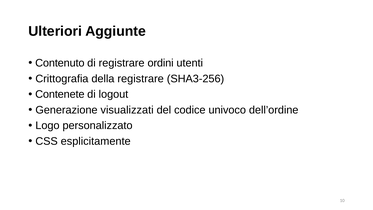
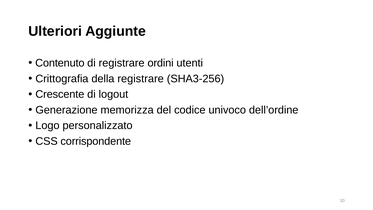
Contenete: Contenete -> Crescente (60, 94)
visualizzati: visualizzati -> memorizza (127, 110)
esplicitamente: esplicitamente -> corrispondente (96, 141)
